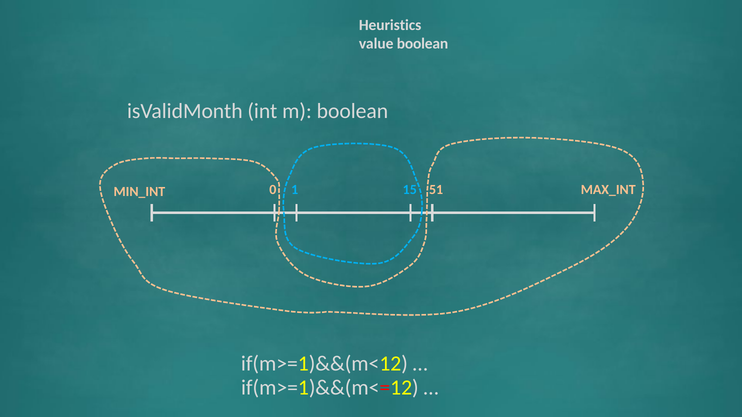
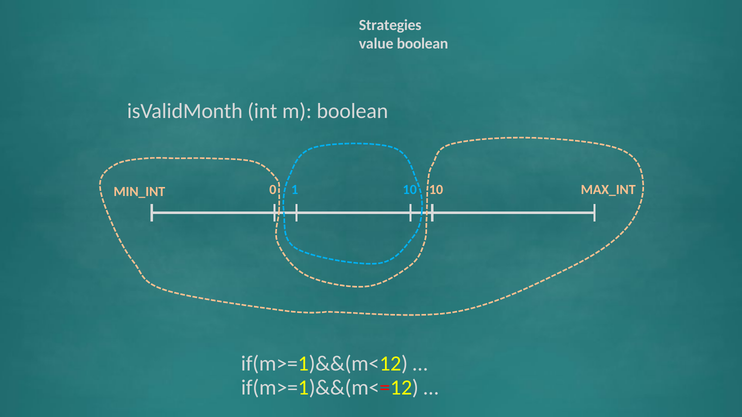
Heuristics: Heuristics -> Strategies (390, 25)
1 15: 15 -> 10 (410, 190)
MIN_INT 51: 51 -> 10 (436, 190)
